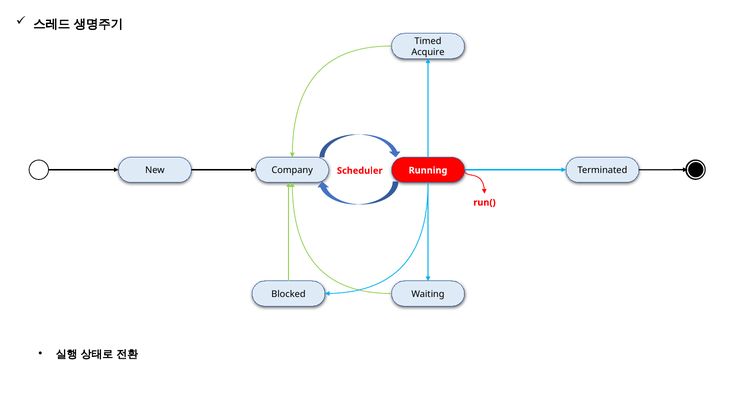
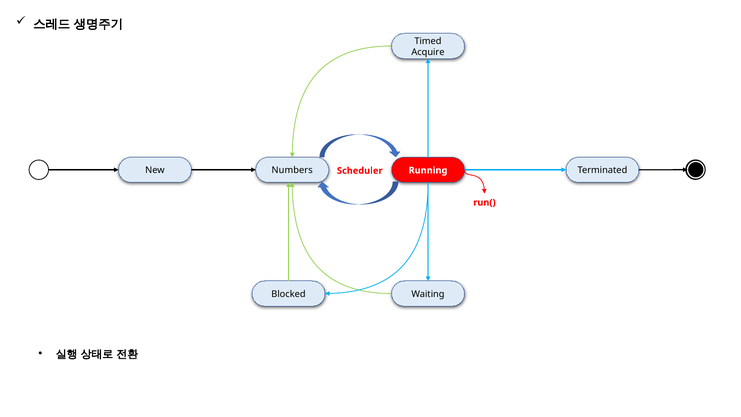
Company: Company -> Numbers (292, 170)
